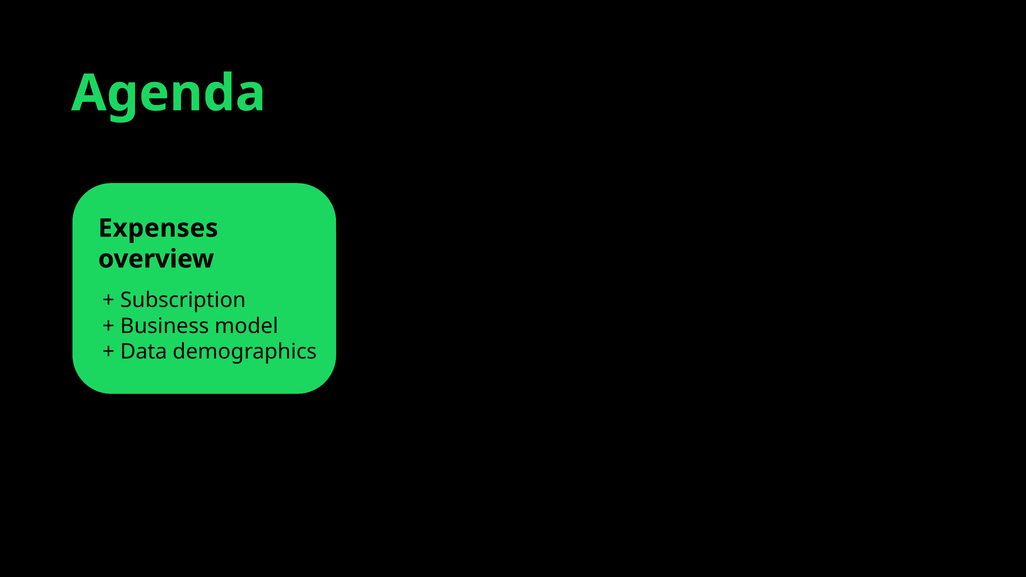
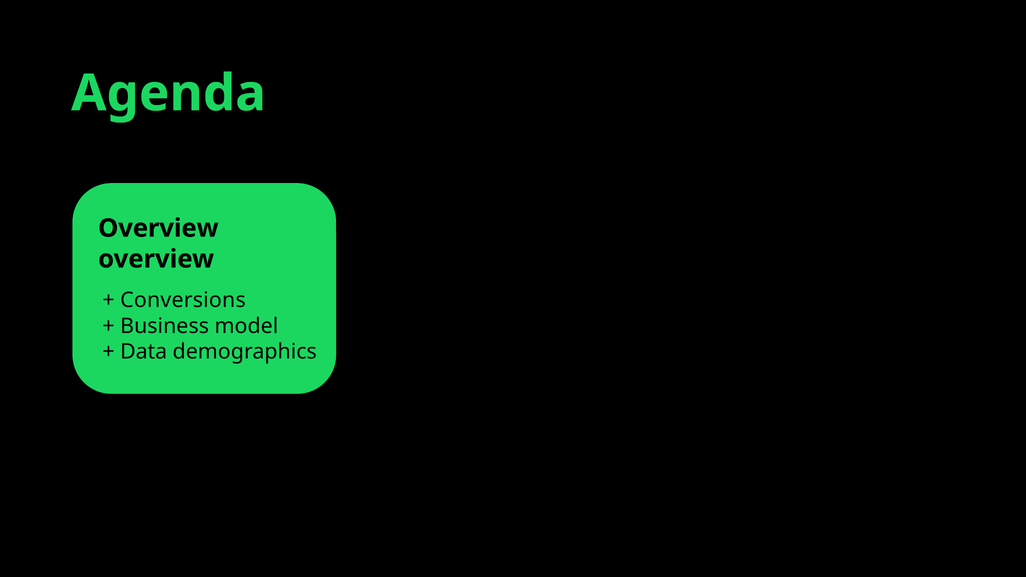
Expenses: Expenses -> Overview (158, 228)
Subscription: Subscription -> Conversions (183, 300)
